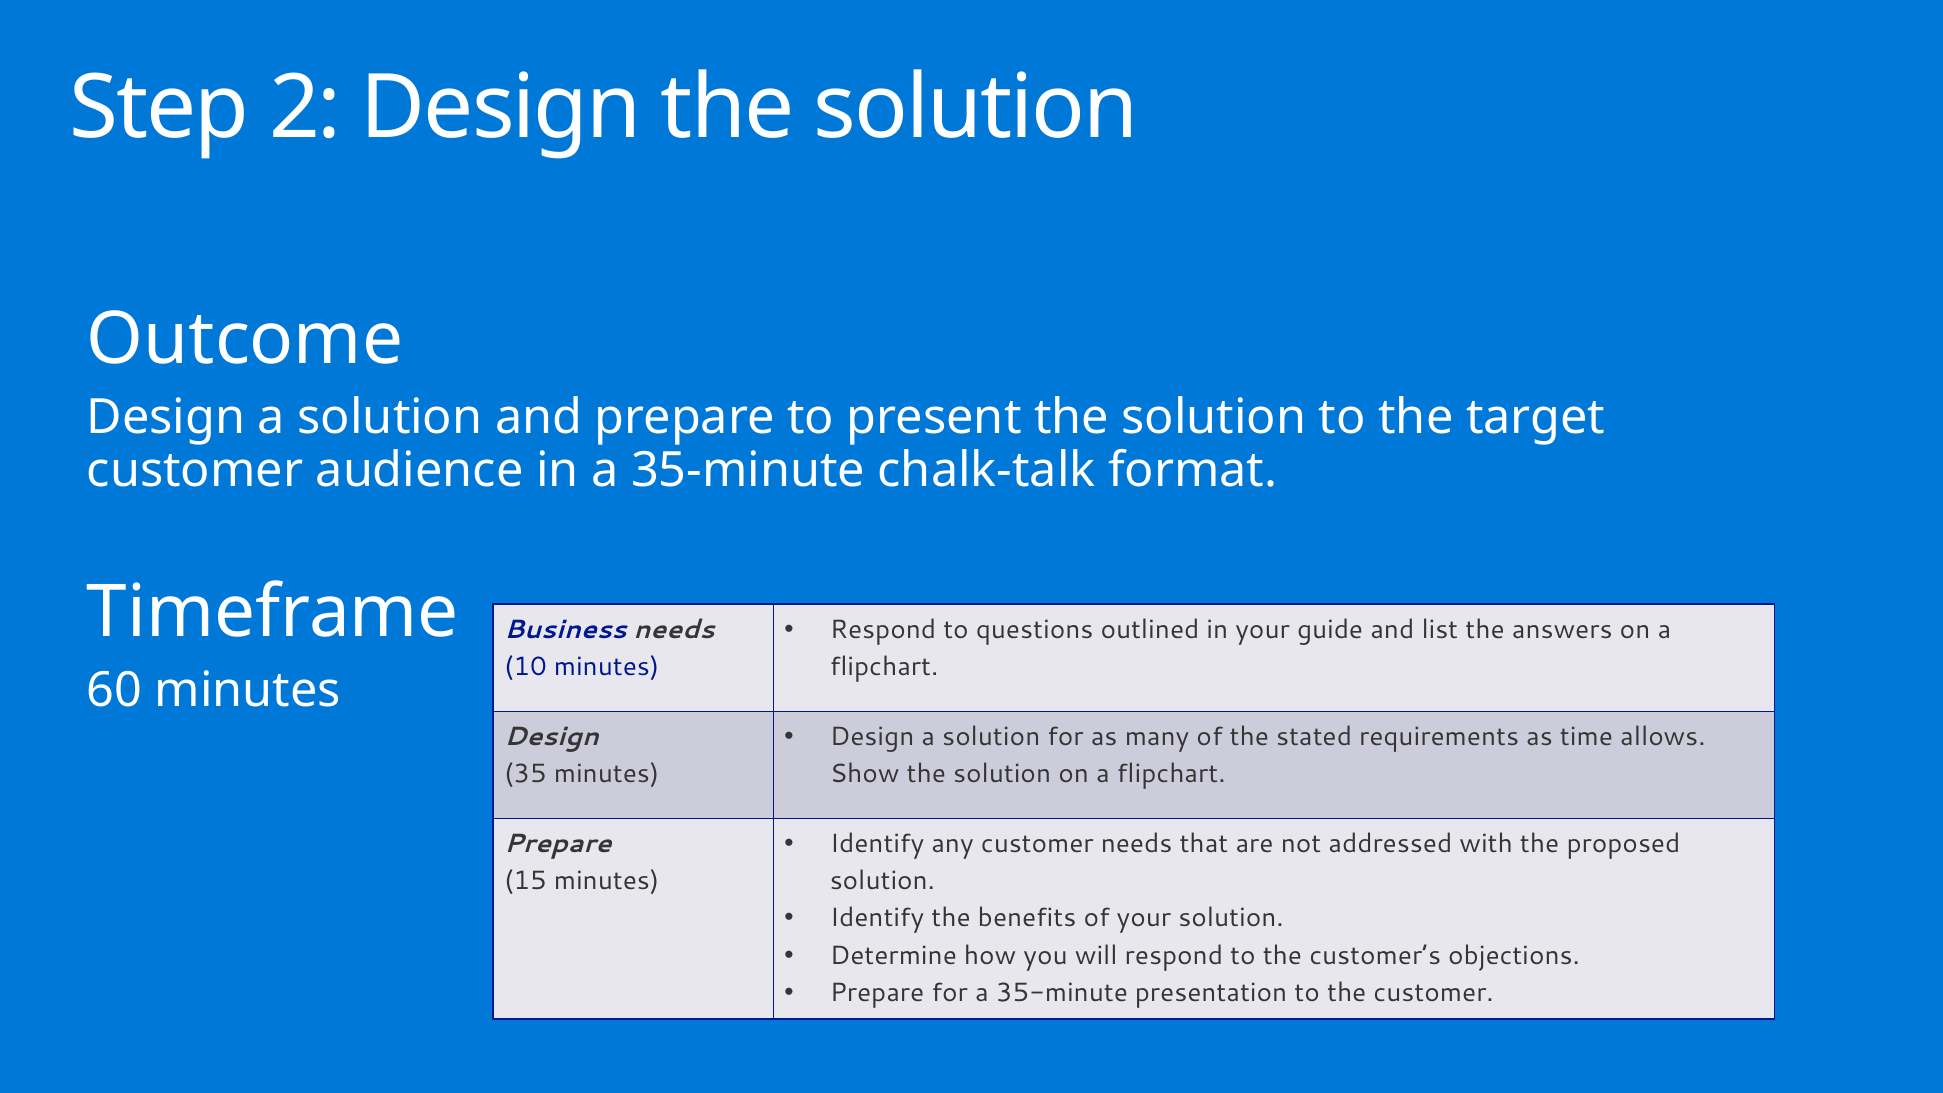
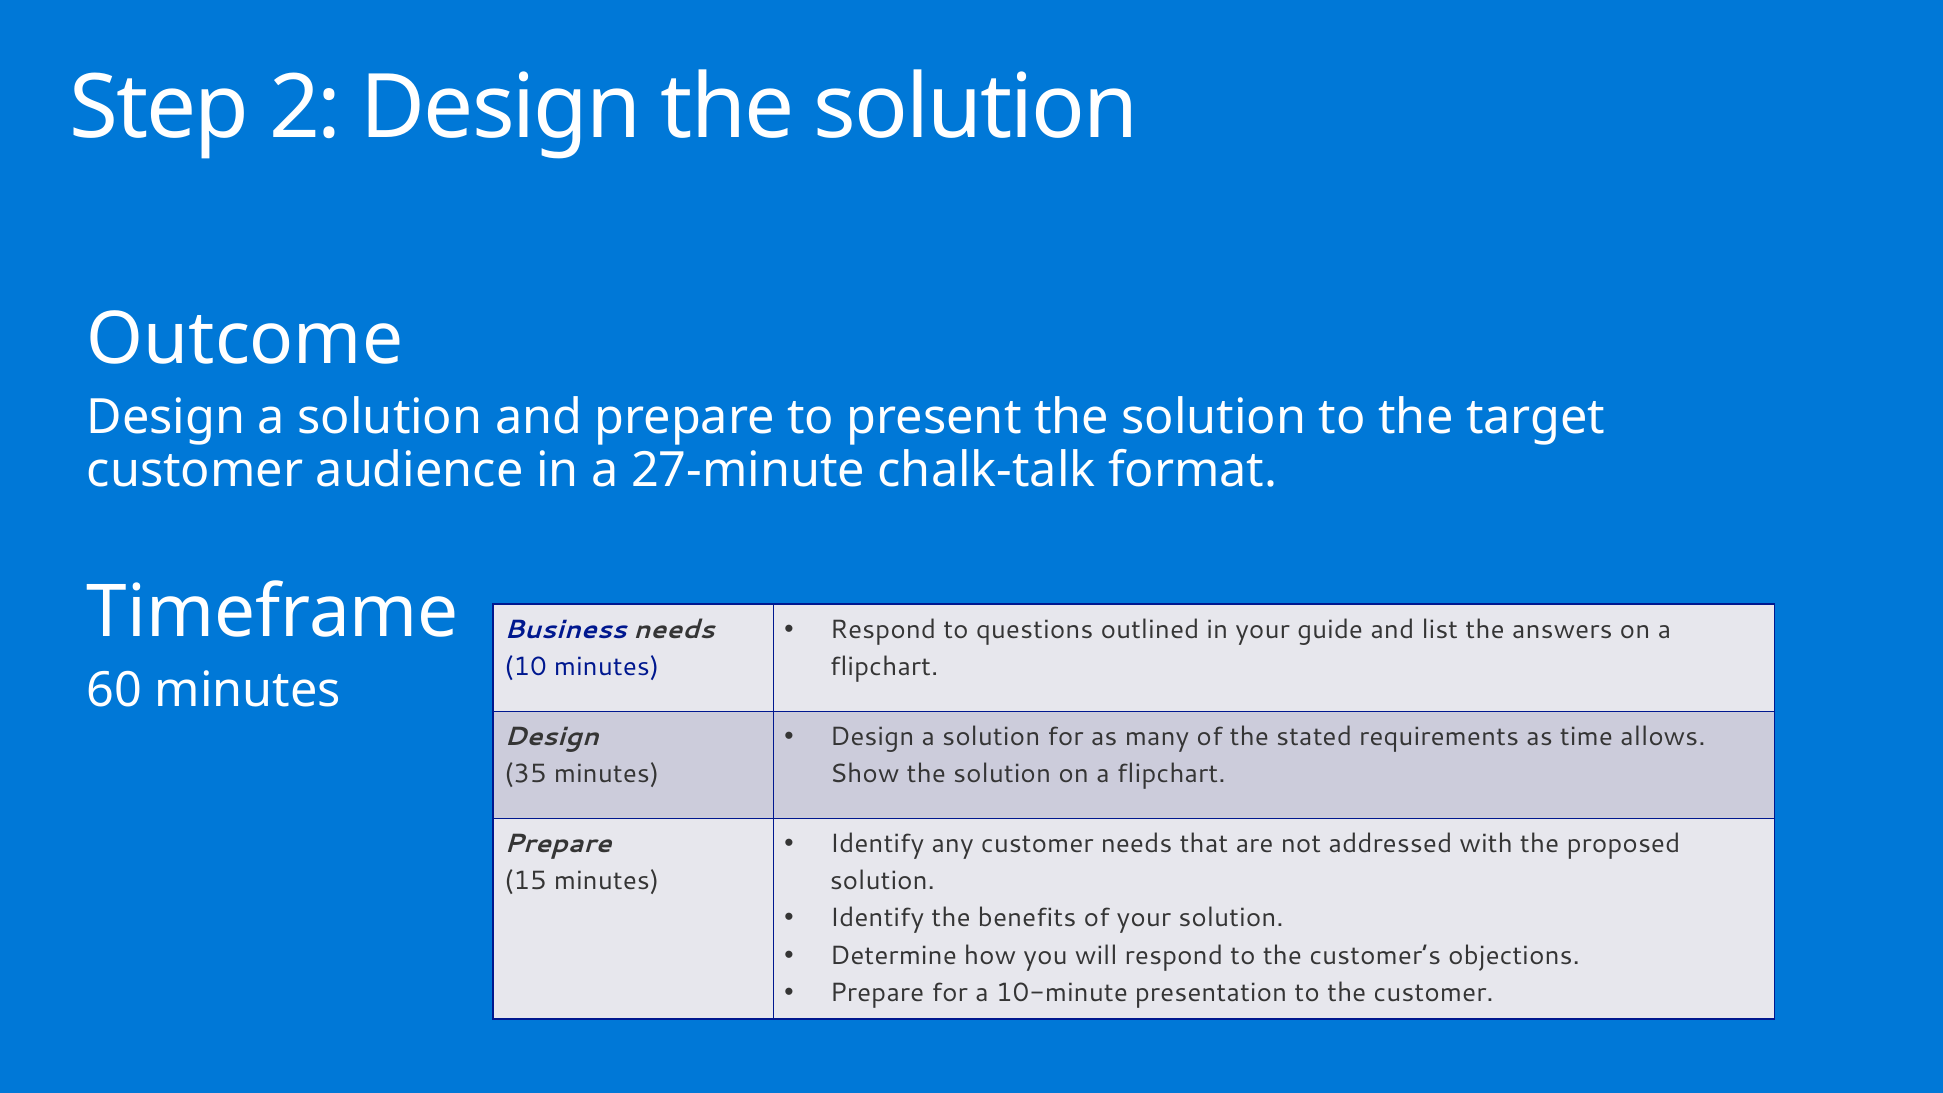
in a 35-minute: 35-minute -> 27-minute (748, 470)
for a 35-minute: 35-minute -> 10-minute (1062, 993)
